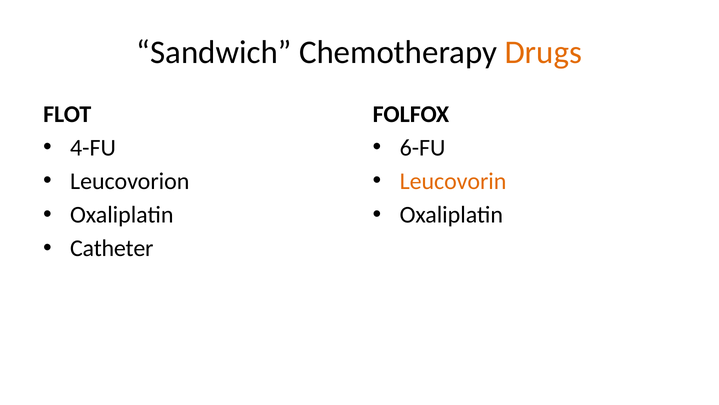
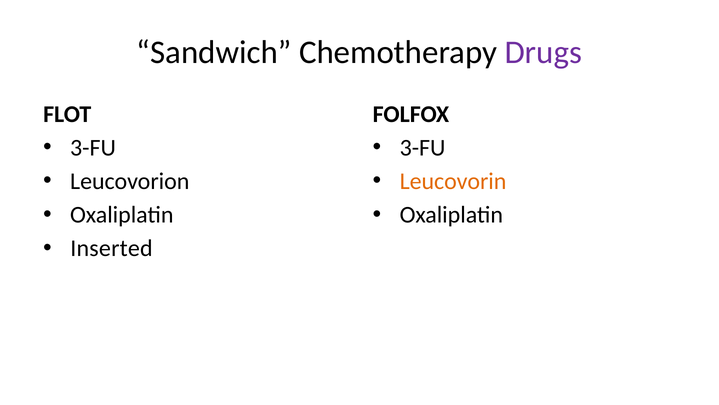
Drugs colour: orange -> purple (543, 52)
4-FU: 4-FU -> 3-FU (93, 148)
6-FU: 6-FU -> 3-FU (423, 148)
Catheter: Catheter -> Inserted (111, 248)
